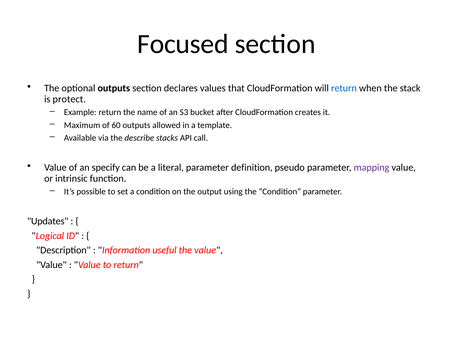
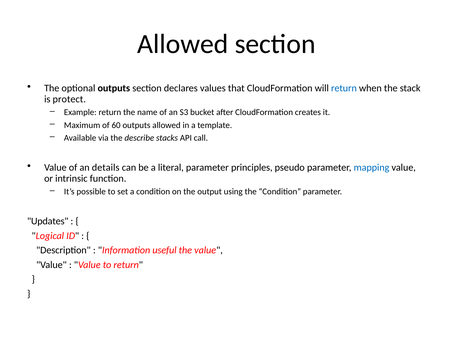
Focused: Focused -> Allowed (183, 44)
specify: specify -> details (106, 167)
definition: definition -> principles (252, 167)
mapping colour: purple -> blue (372, 167)
